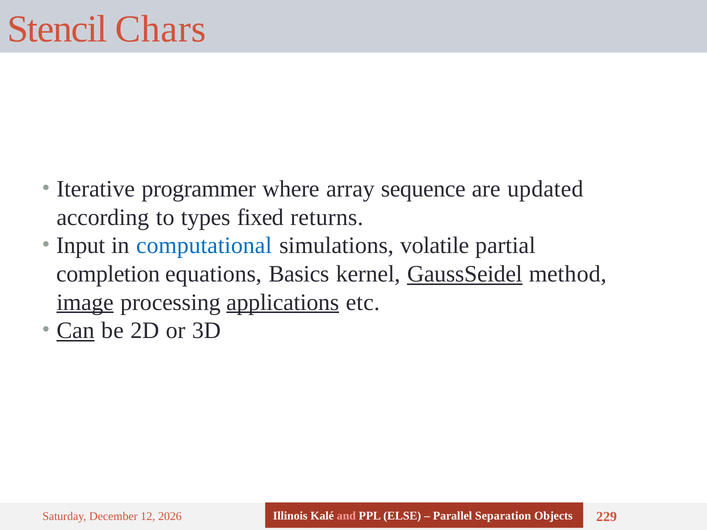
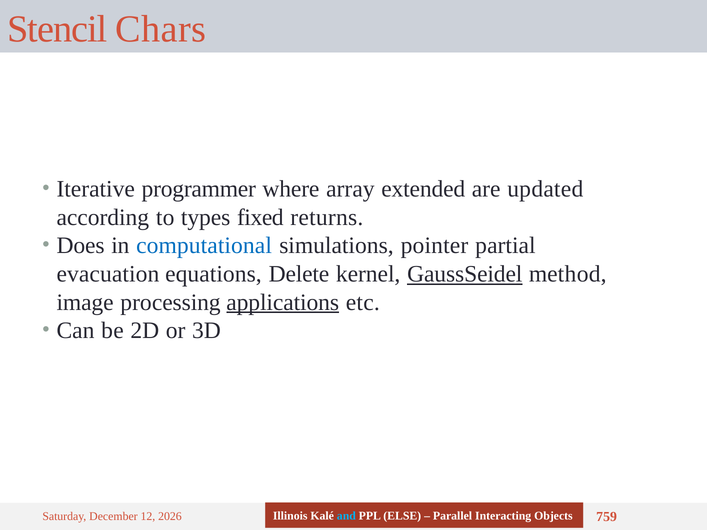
sequence: sequence -> extended (423, 189)
Input: Input -> Does (81, 246)
volatile: volatile -> pointer (434, 246)
completion: completion -> evacuation (108, 274)
Basics: Basics -> Delete (299, 274)
image underline: present -> none (85, 302)
Can underline: present -> none (75, 331)
and colour: pink -> light blue (346, 516)
Separation: Separation -> Interacting (503, 516)
229: 229 -> 759 (607, 517)
